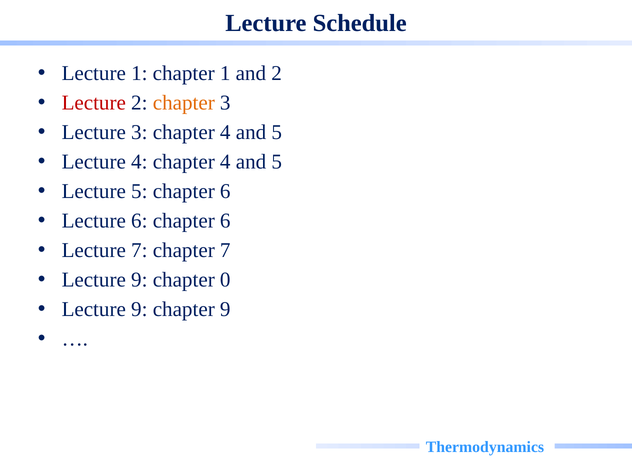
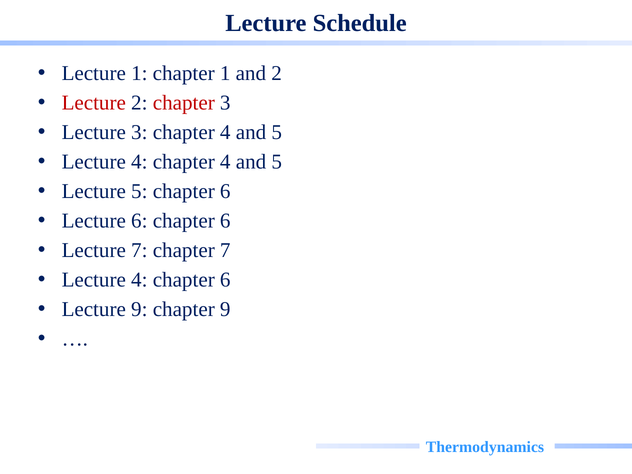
chapter colour: orange -> red (184, 103)
9: 9 -> 4 (139, 280)
0: 0 -> 6 (225, 280)
